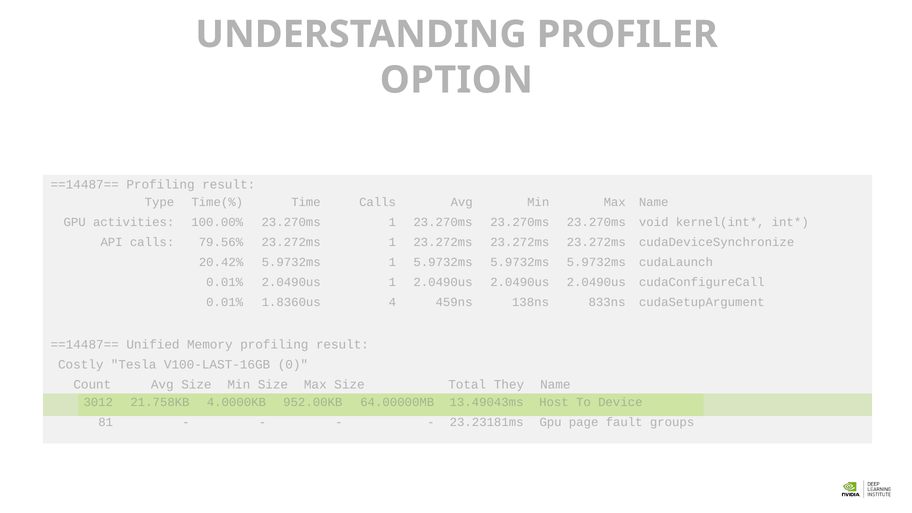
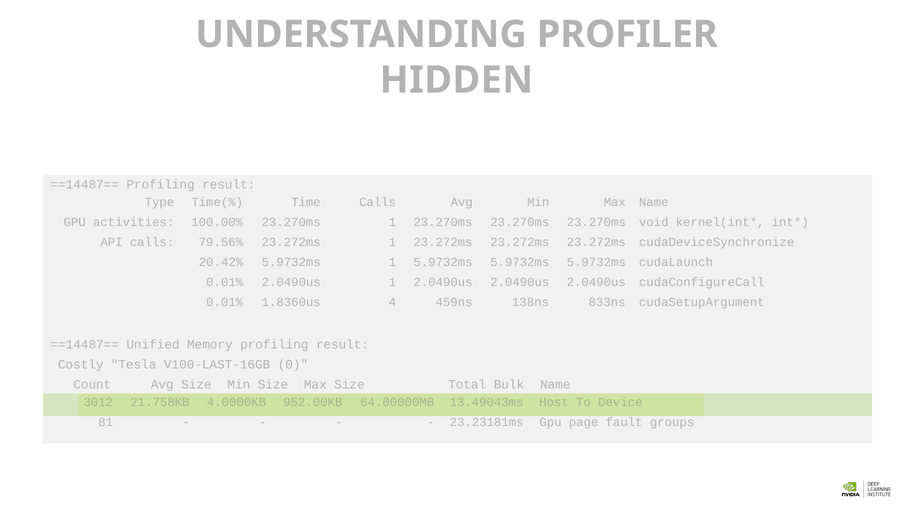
OPTION: OPTION -> HIDDEN (456, 80)
They: They -> Bulk (509, 385)
